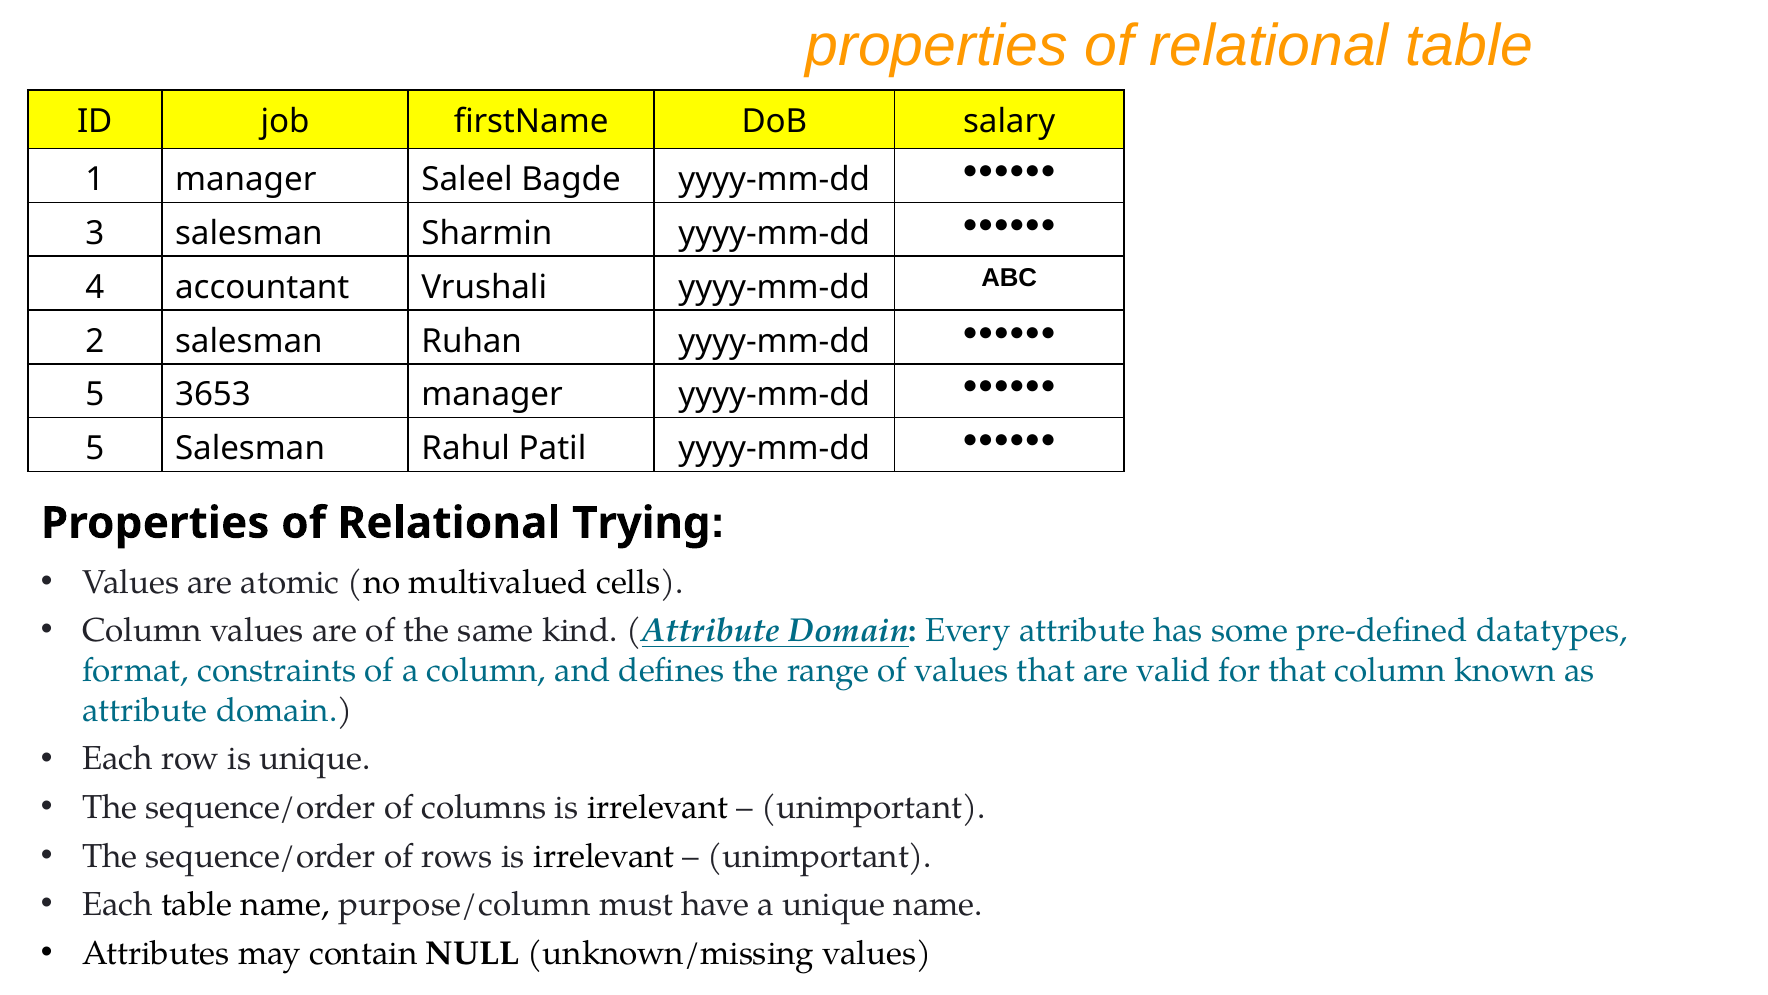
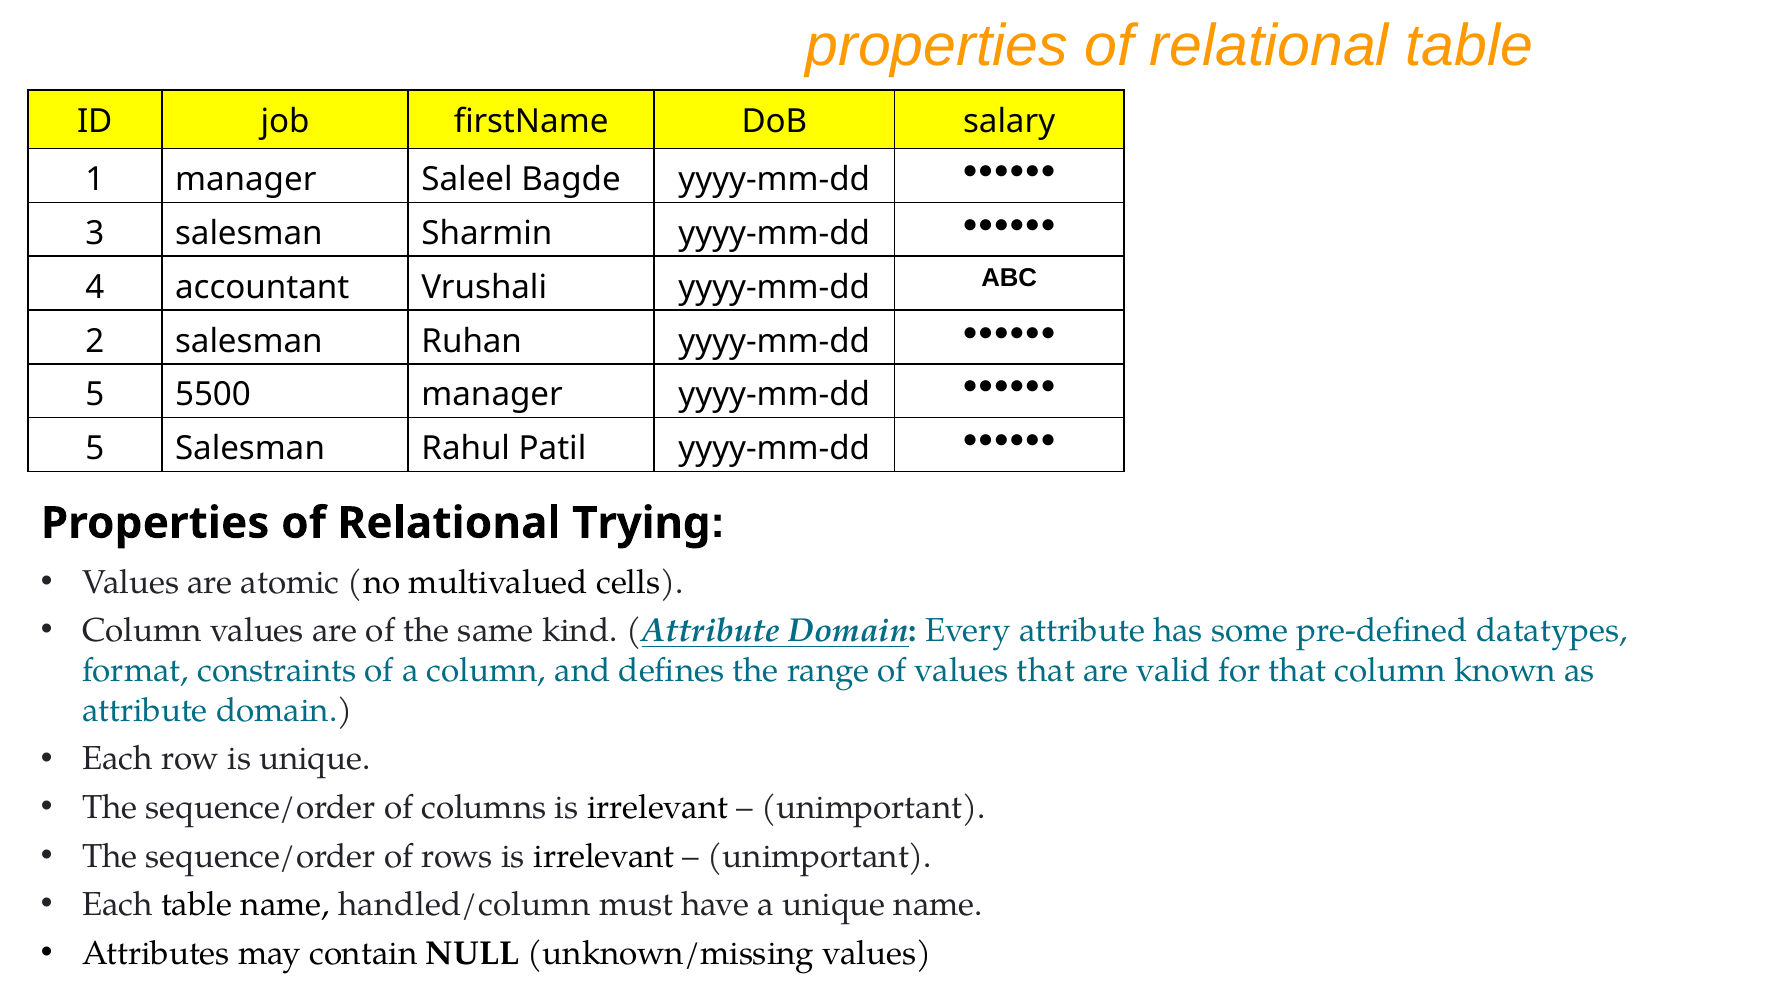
3653: 3653 -> 5500 (213, 395)
purpose/column: purpose/column -> handled/column (465, 904)
